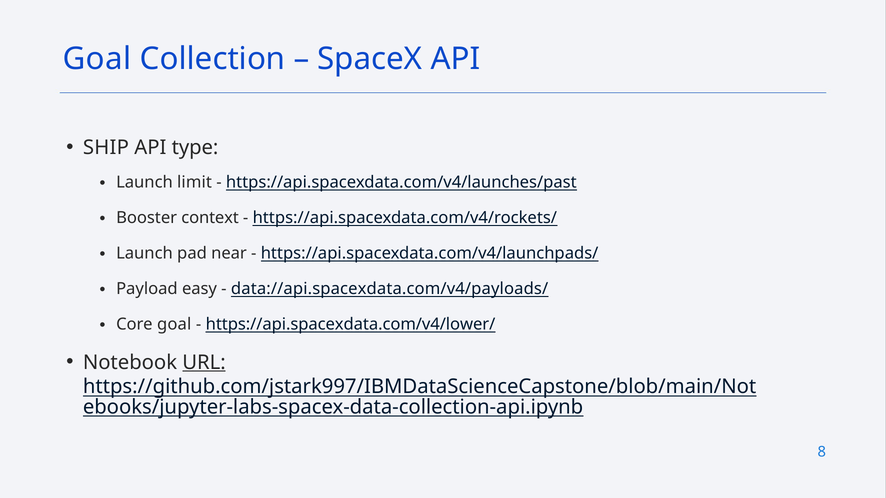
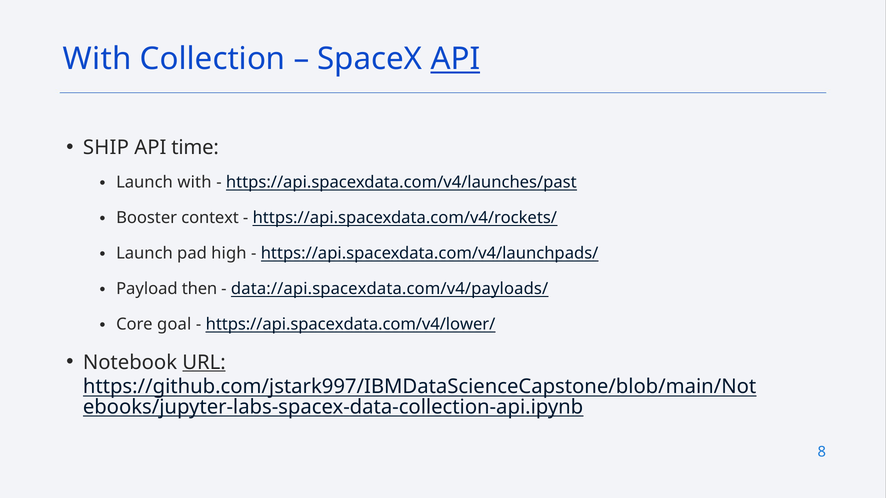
Goal: Goal -> With (97, 59)
API underline: none -> present (455, 59)
type: type -> time (195, 148)
Launch limit: limit -> with (194, 183)
near: near -> high (229, 254)
easy: easy -> then (200, 289)
